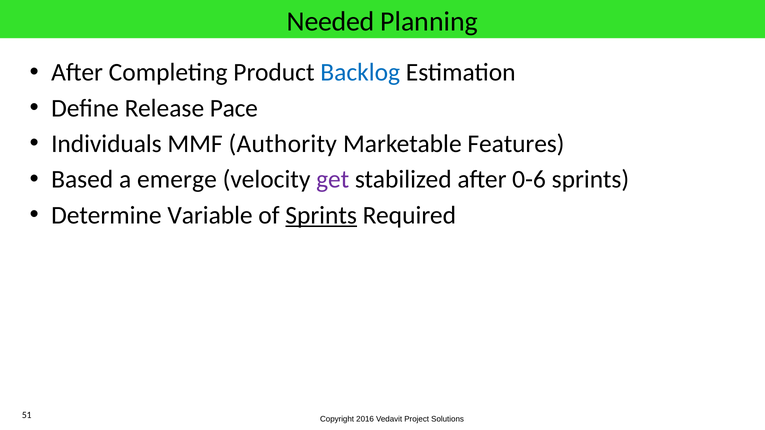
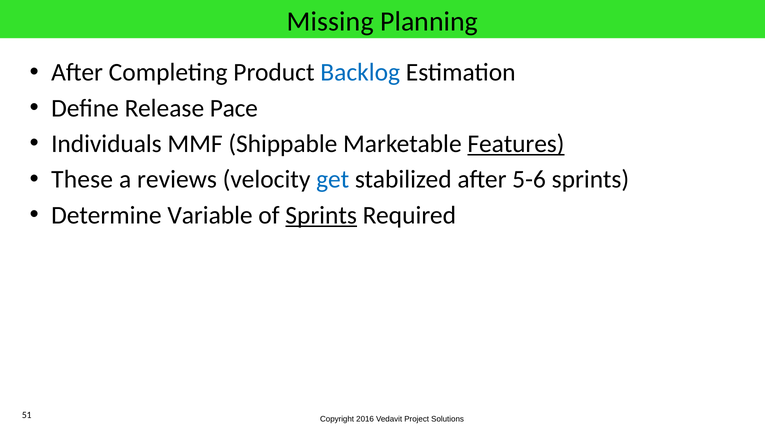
Needed: Needed -> Missing (330, 22)
Authority: Authority -> Shippable (283, 144)
Features underline: none -> present (516, 144)
Based: Based -> These (82, 180)
emerge: emerge -> reviews (177, 180)
get colour: purple -> blue (333, 180)
0-6: 0-6 -> 5-6 (529, 180)
